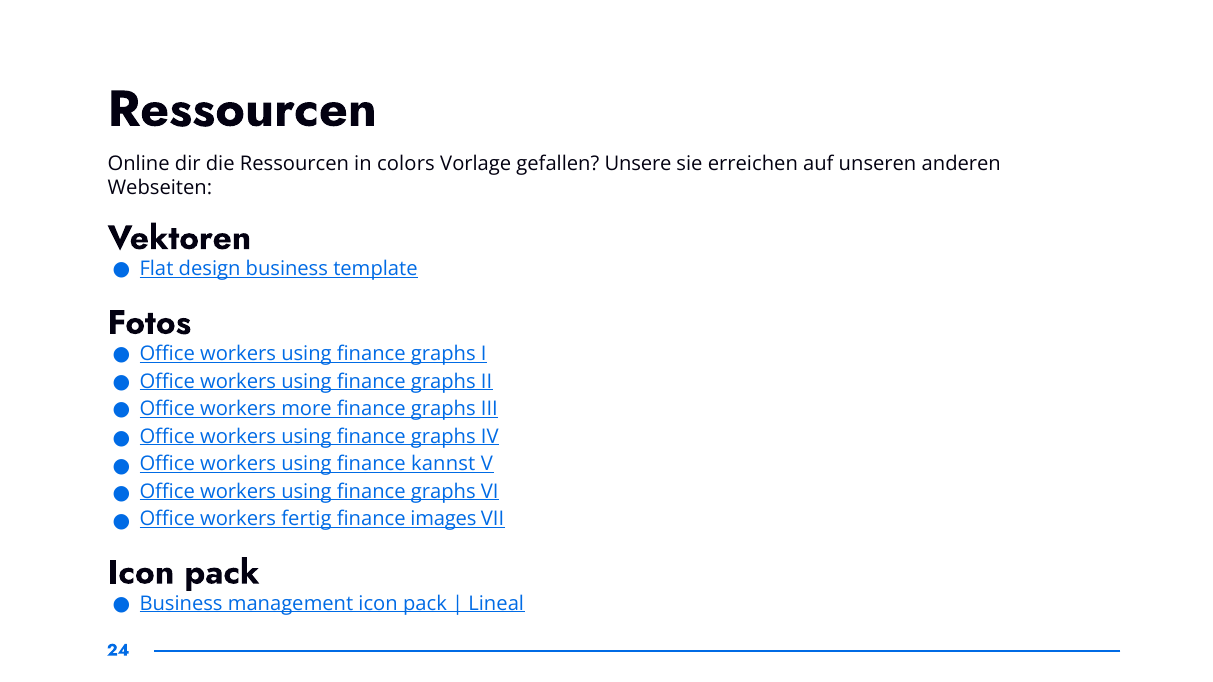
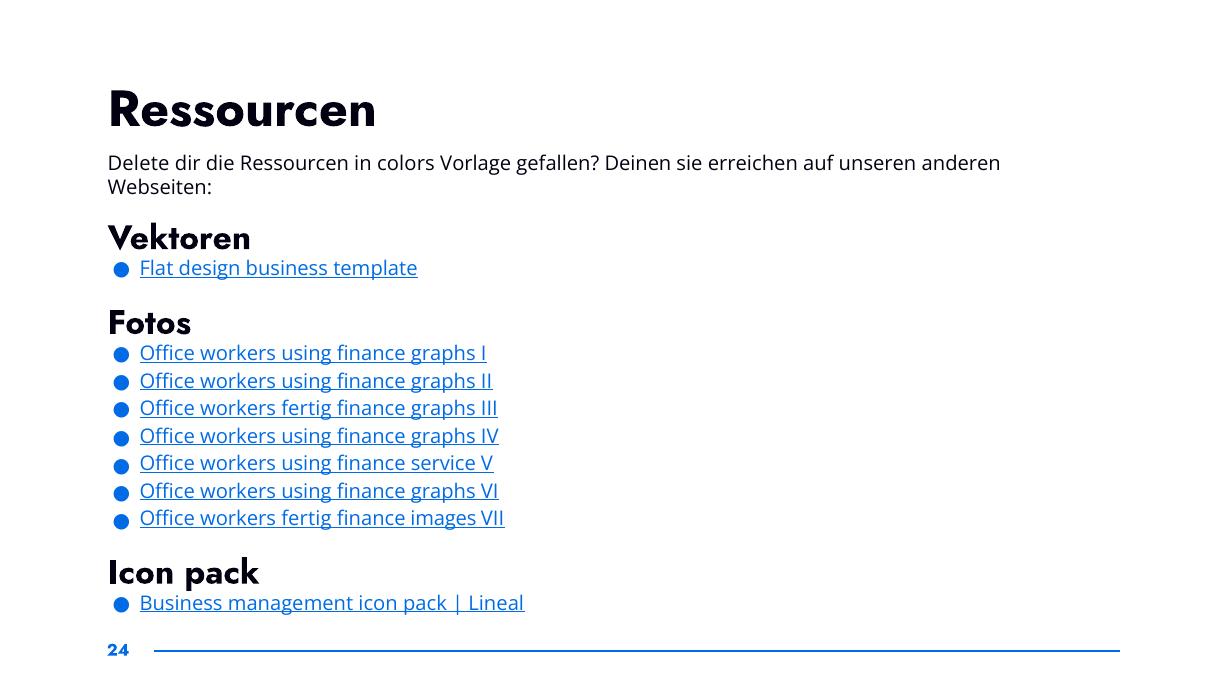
Online: Online -> Delete (139, 164)
Unsere: Unsere -> Deinen (638, 164)
more: more -> fertig (306, 409)
kannst: kannst -> service (443, 464)
